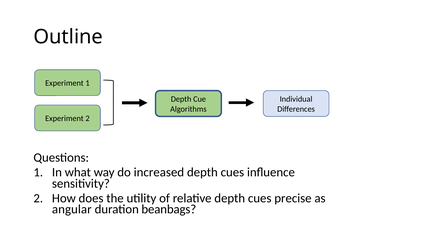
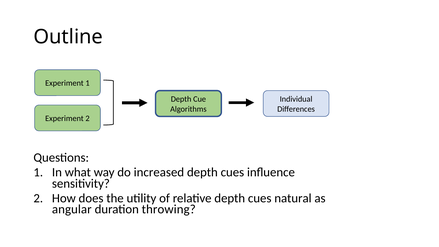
precise: precise -> natural (293, 198)
beanbags: beanbags -> throwing (169, 209)
